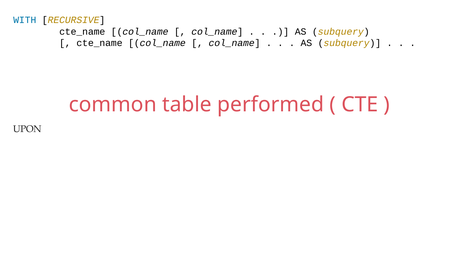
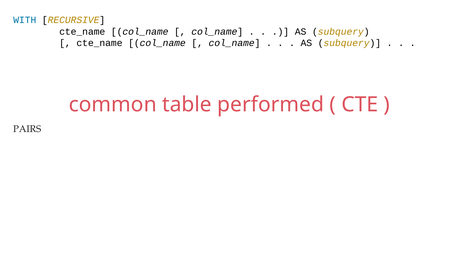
UPON: UPON -> PAIRS (27, 129)
